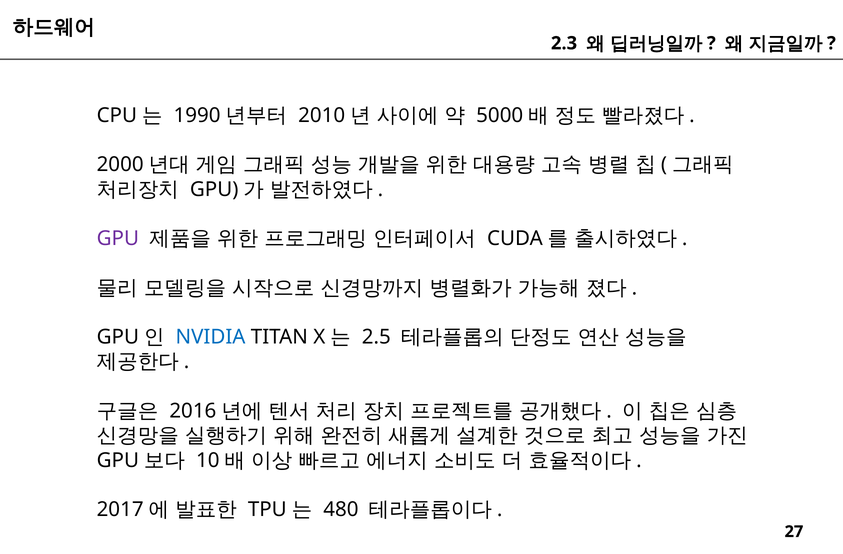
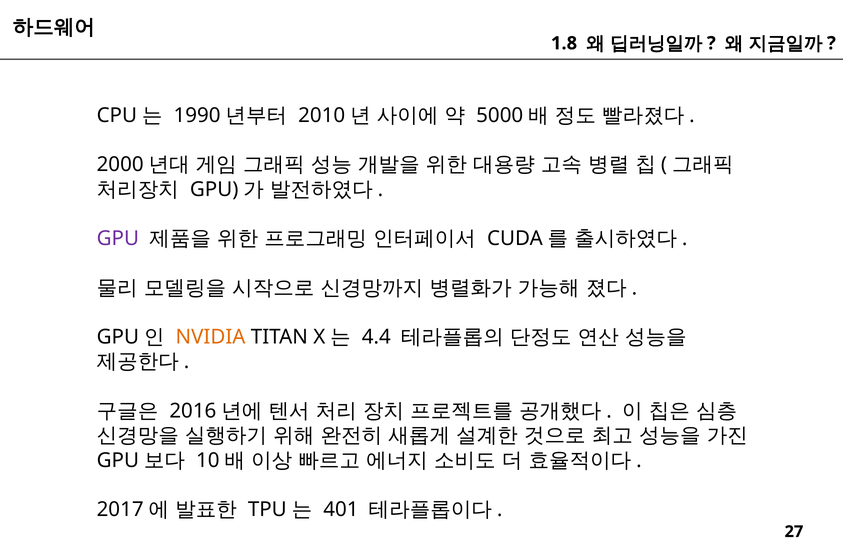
2.3: 2.3 -> 1.8 (564, 43)
NVIDIA colour: blue -> orange (211, 337)
2.5: 2.5 -> 4.4 (376, 337)
480: 480 -> 401 (341, 509)
